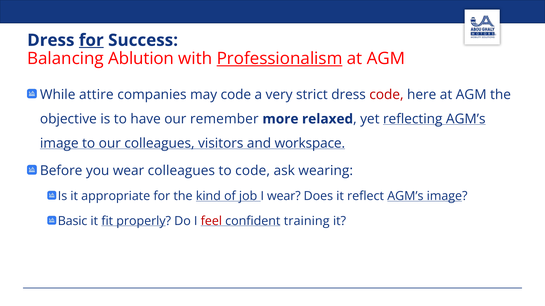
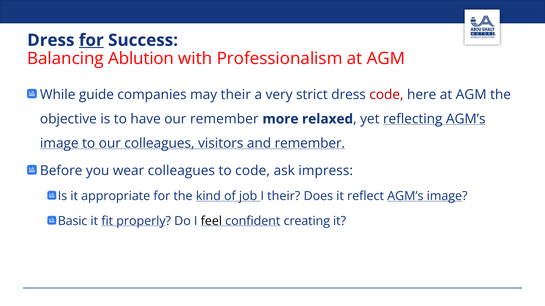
Professionalism underline: present -> none (280, 59)
attire: attire -> guide (96, 95)
may code: code -> their (236, 95)
and workspace: workspace -> remember (310, 144)
wearing: wearing -> impress (326, 171)
I wear: wear -> their (284, 197)
feel colour: red -> black (211, 221)
training: training -> creating (307, 221)
